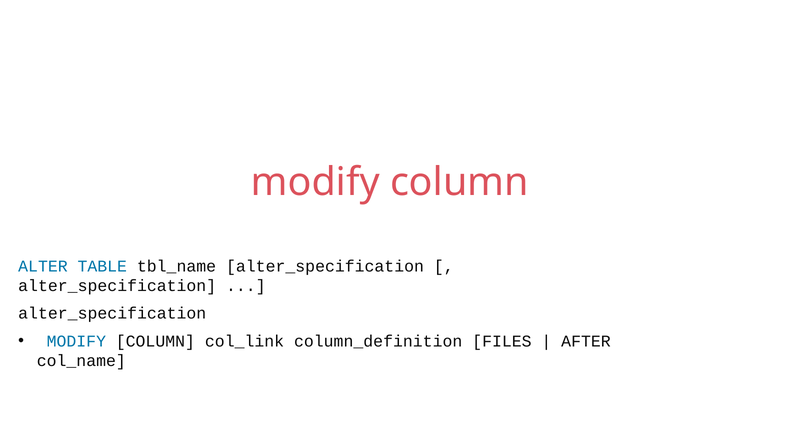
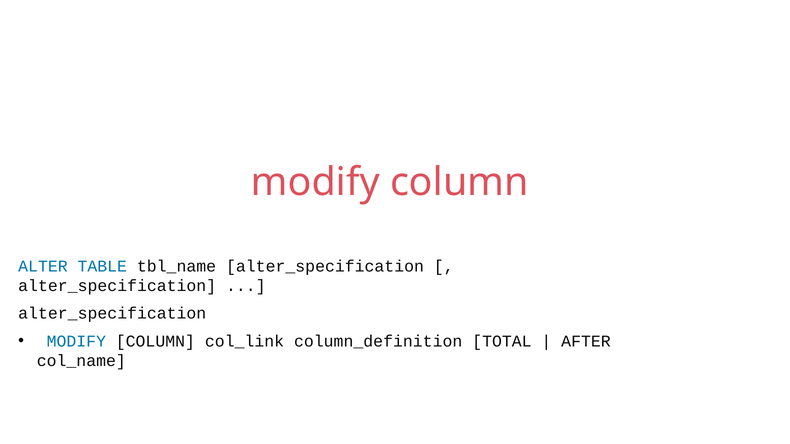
FILES: FILES -> TOTAL (502, 341)
